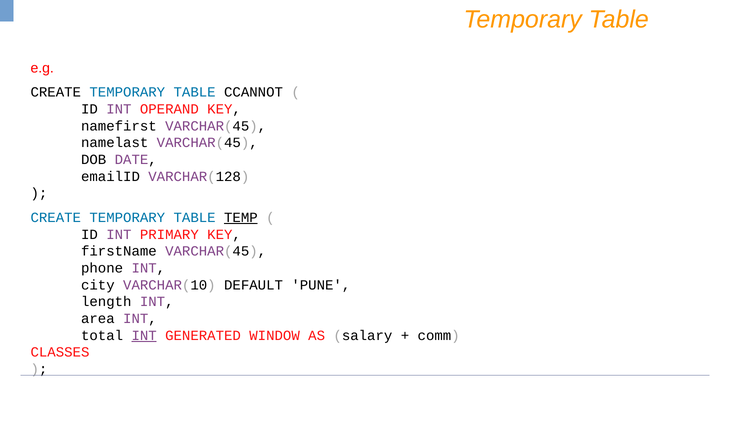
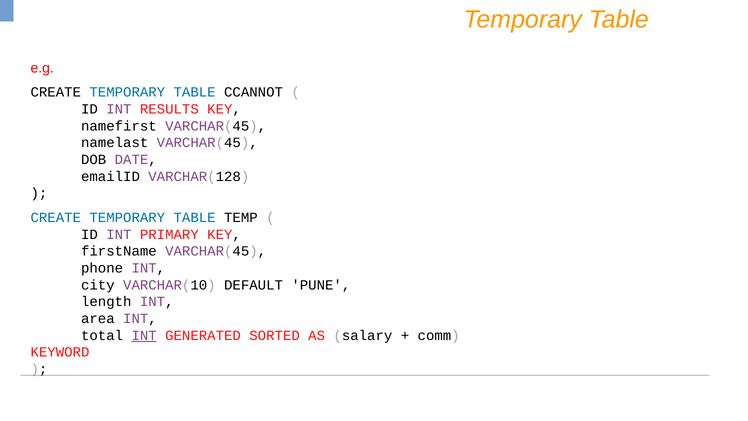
OPERAND: OPERAND -> RESULTS (169, 109)
TEMP underline: present -> none (241, 217)
WINDOW: WINDOW -> SORTED (275, 335)
CLASSES: CLASSES -> KEYWORD (60, 352)
